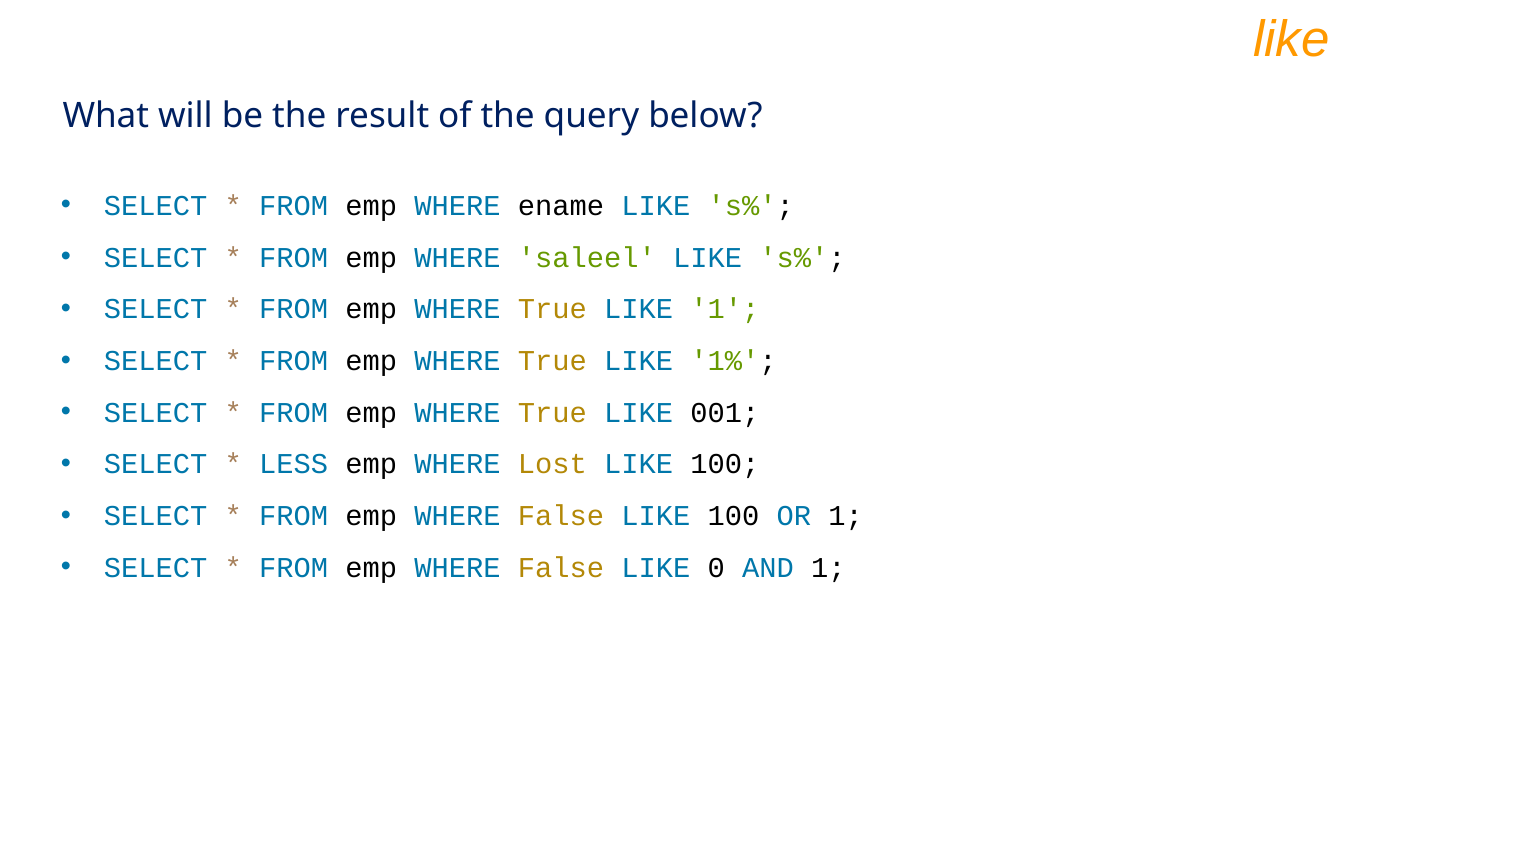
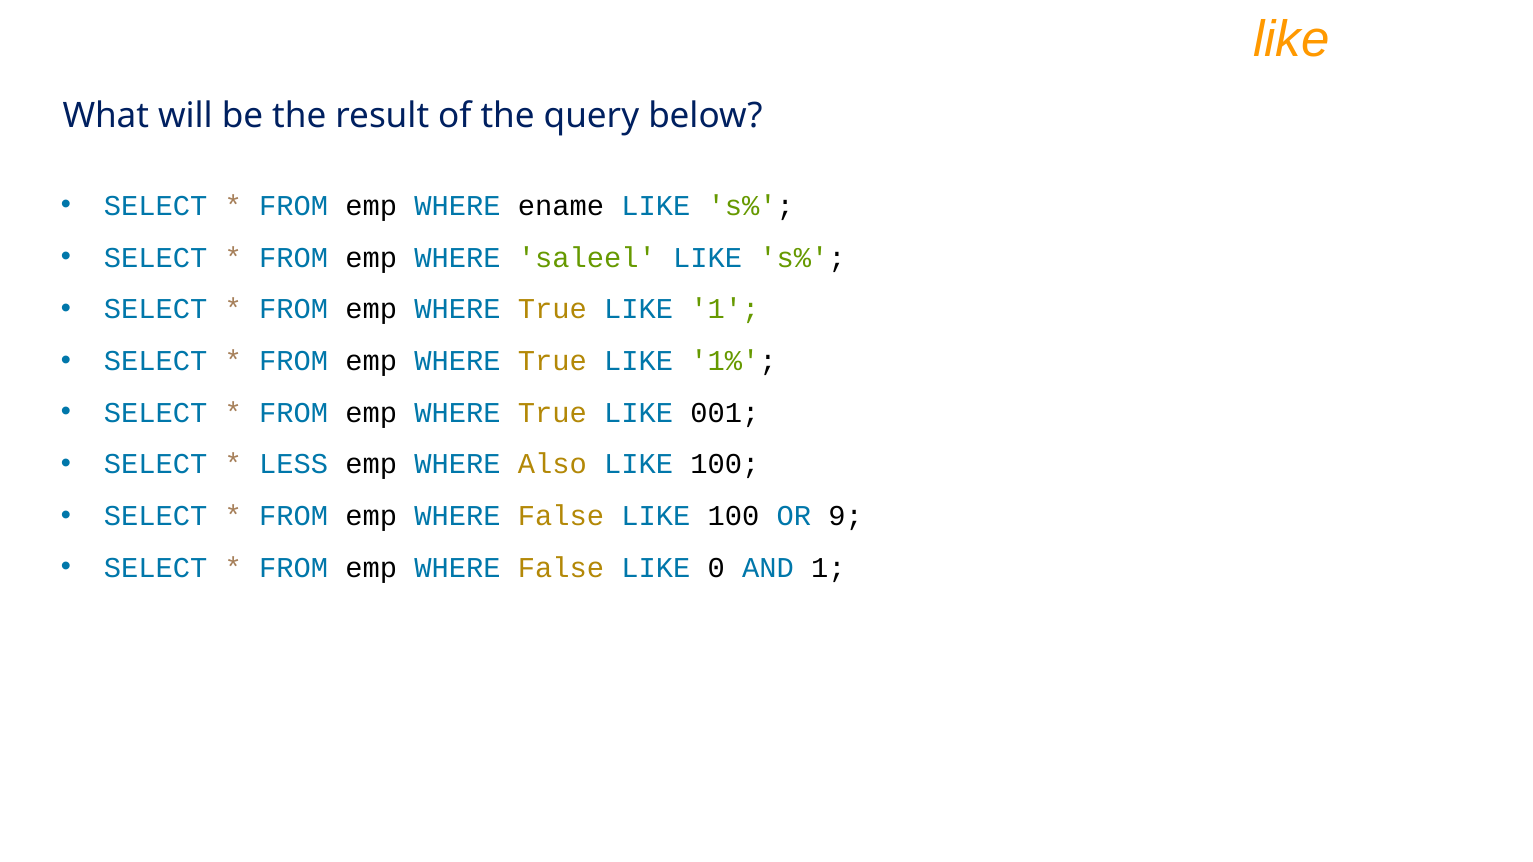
Lost: Lost -> Also (552, 465)
OR 1: 1 -> 9 (846, 516)
